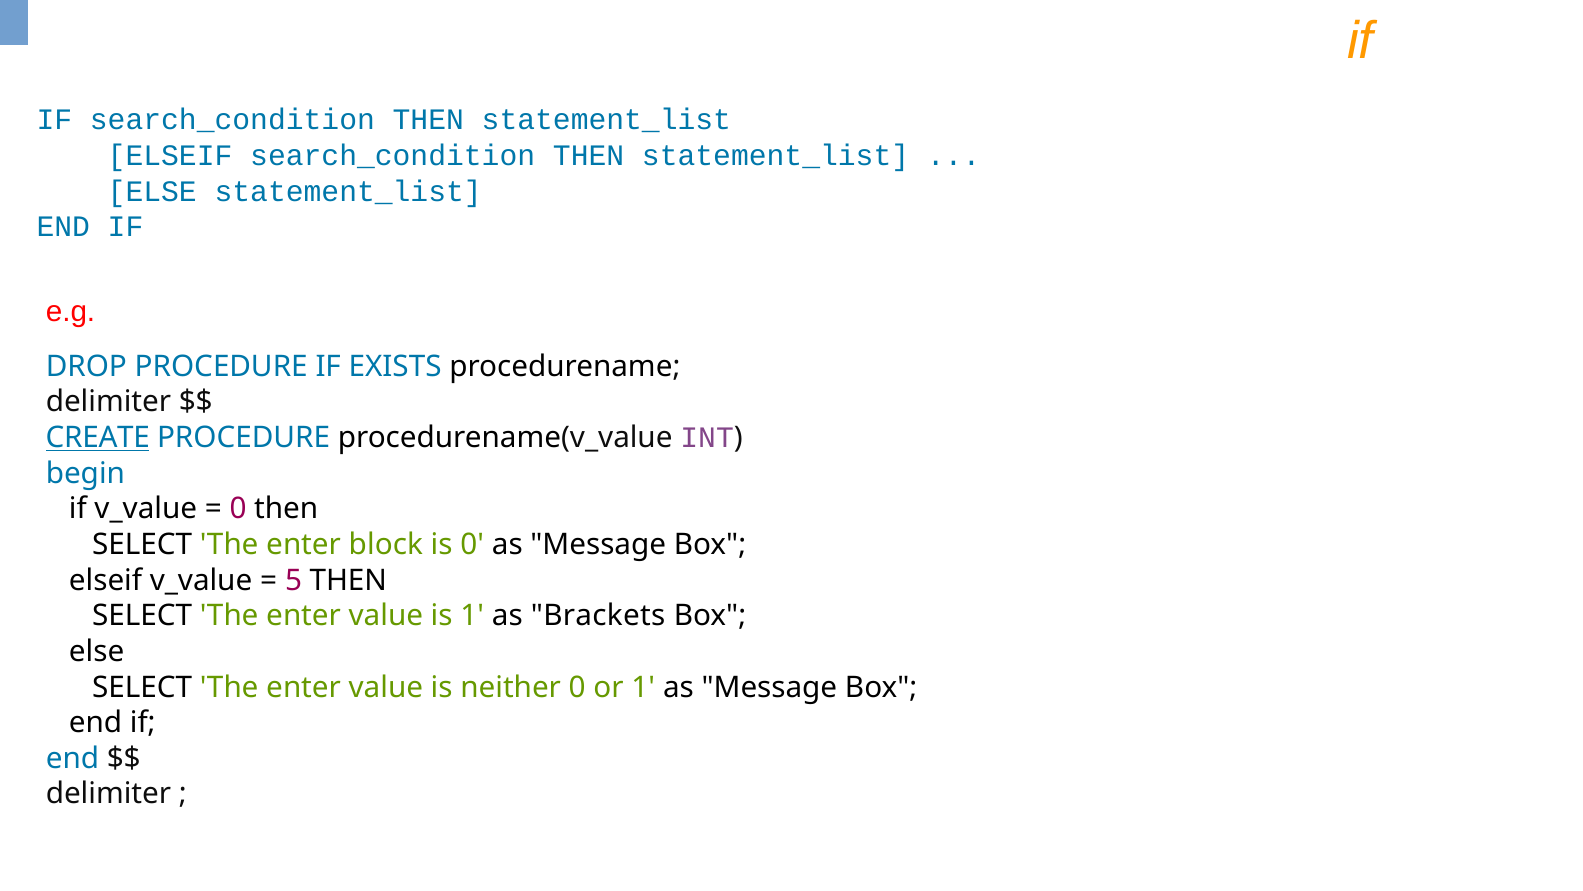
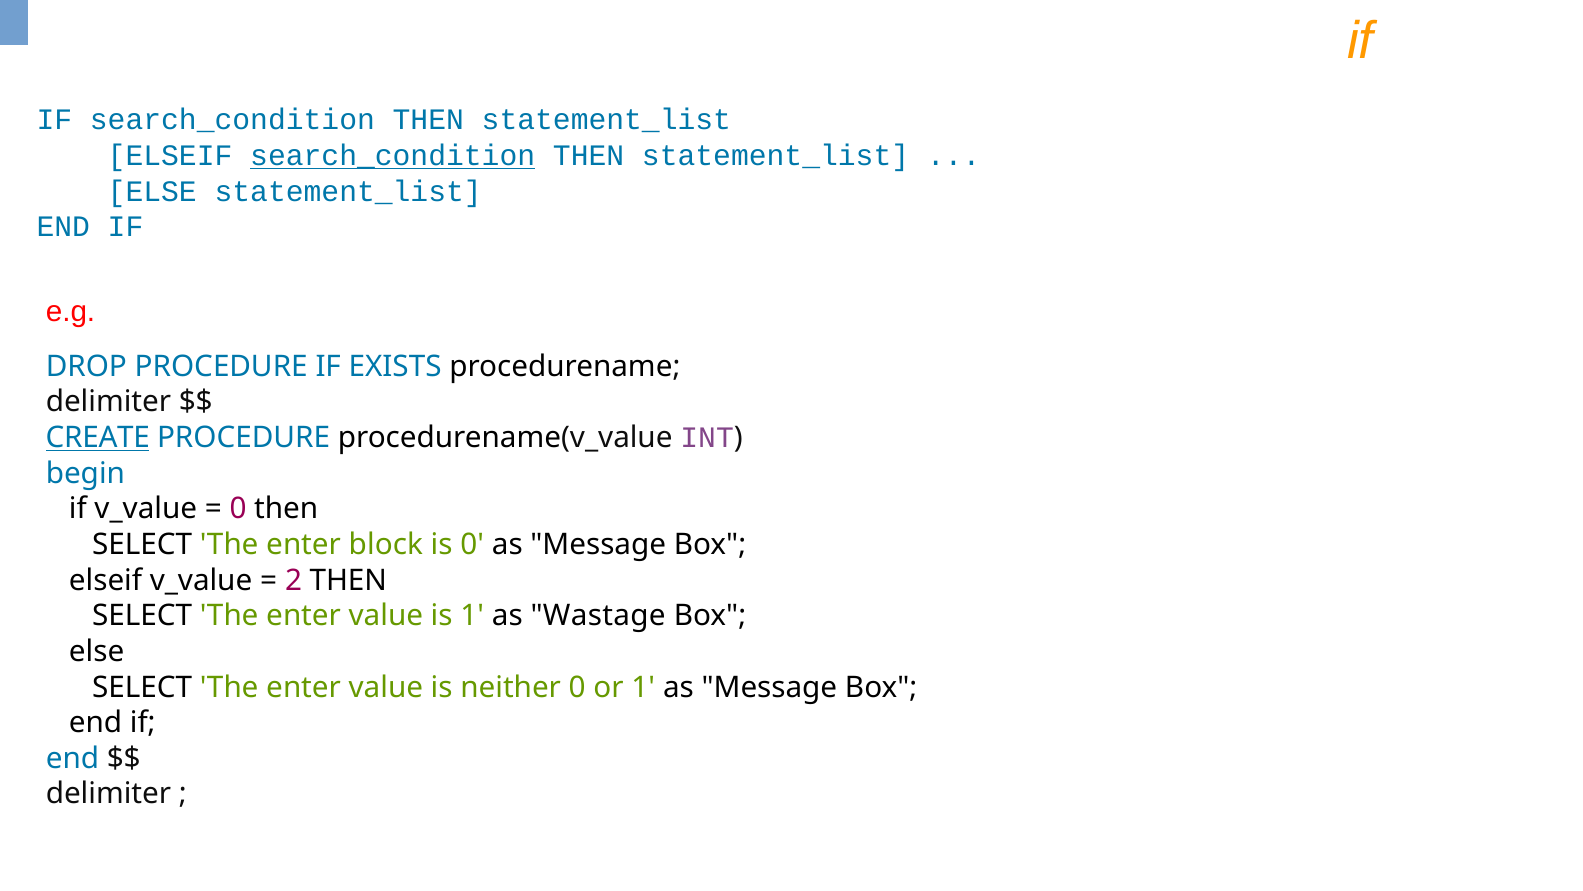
search_condition underline: none -> present (393, 156)
5: 5 -> 2 (294, 580)
Brackets: Brackets -> Wastage (598, 616)
